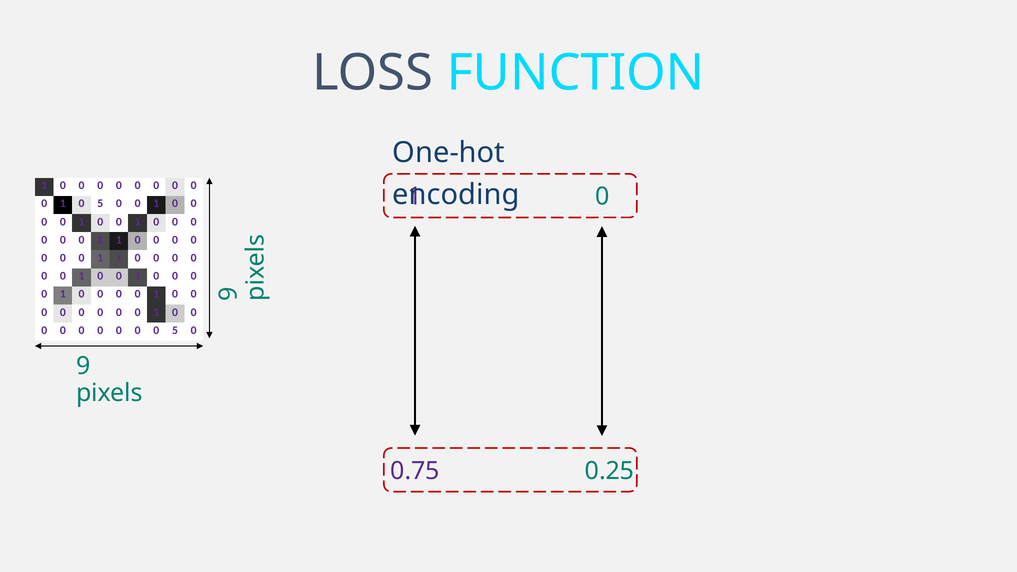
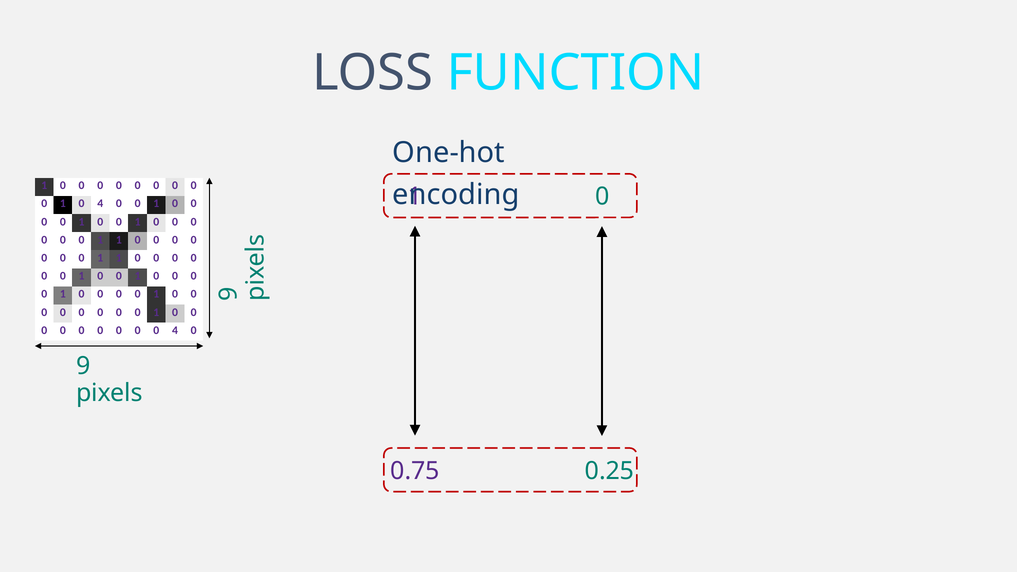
1 0 5: 5 -> 4 (100, 204)
0 0 5: 5 -> 4 (175, 330)
